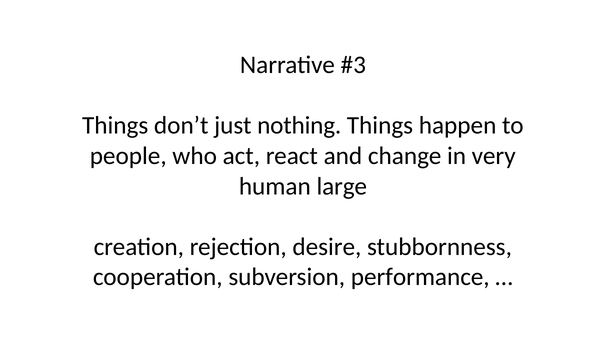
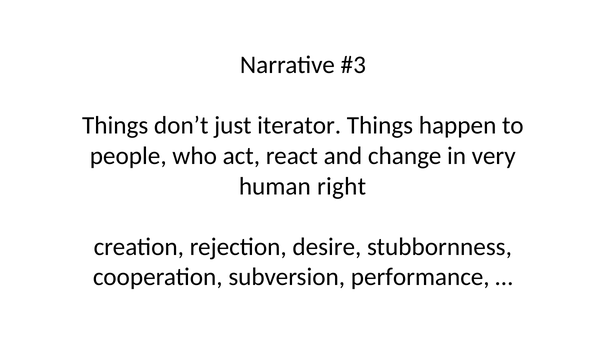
nothing: nothing -> iterator (299, 126)
large: large -> right (342, 186)
